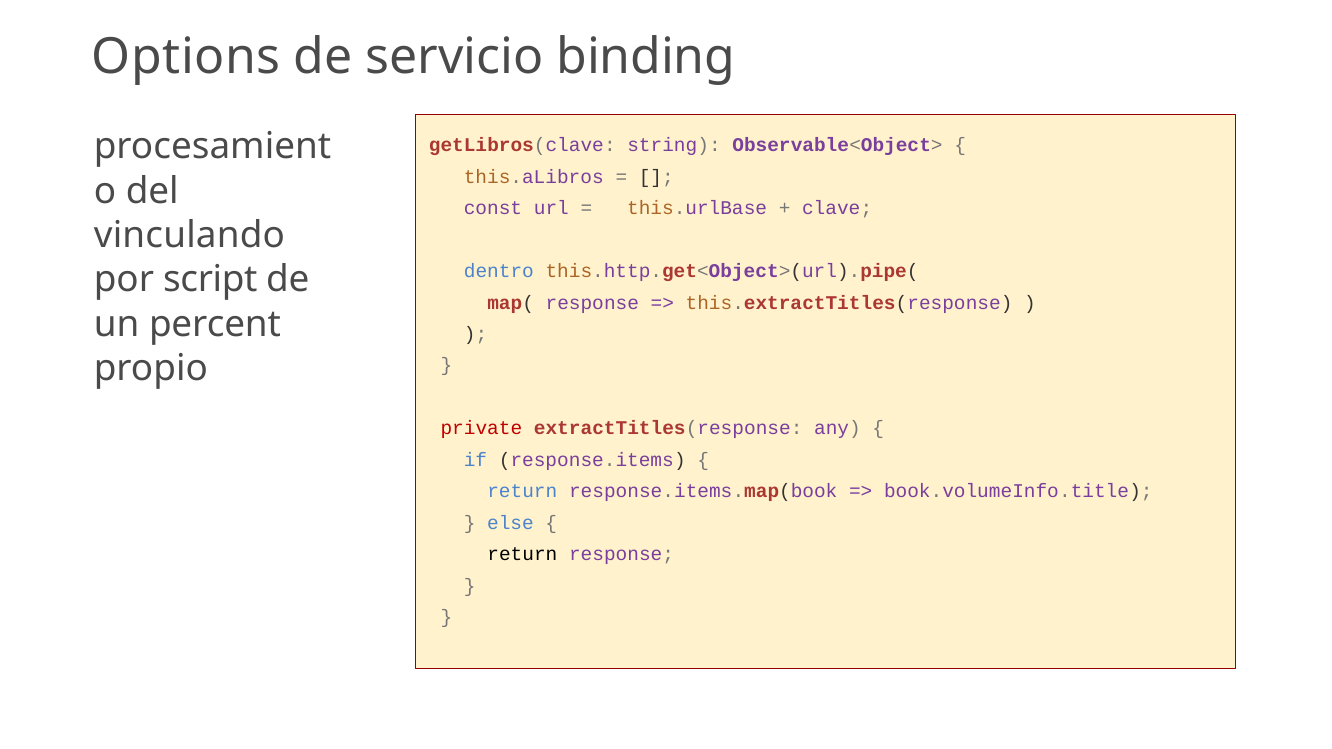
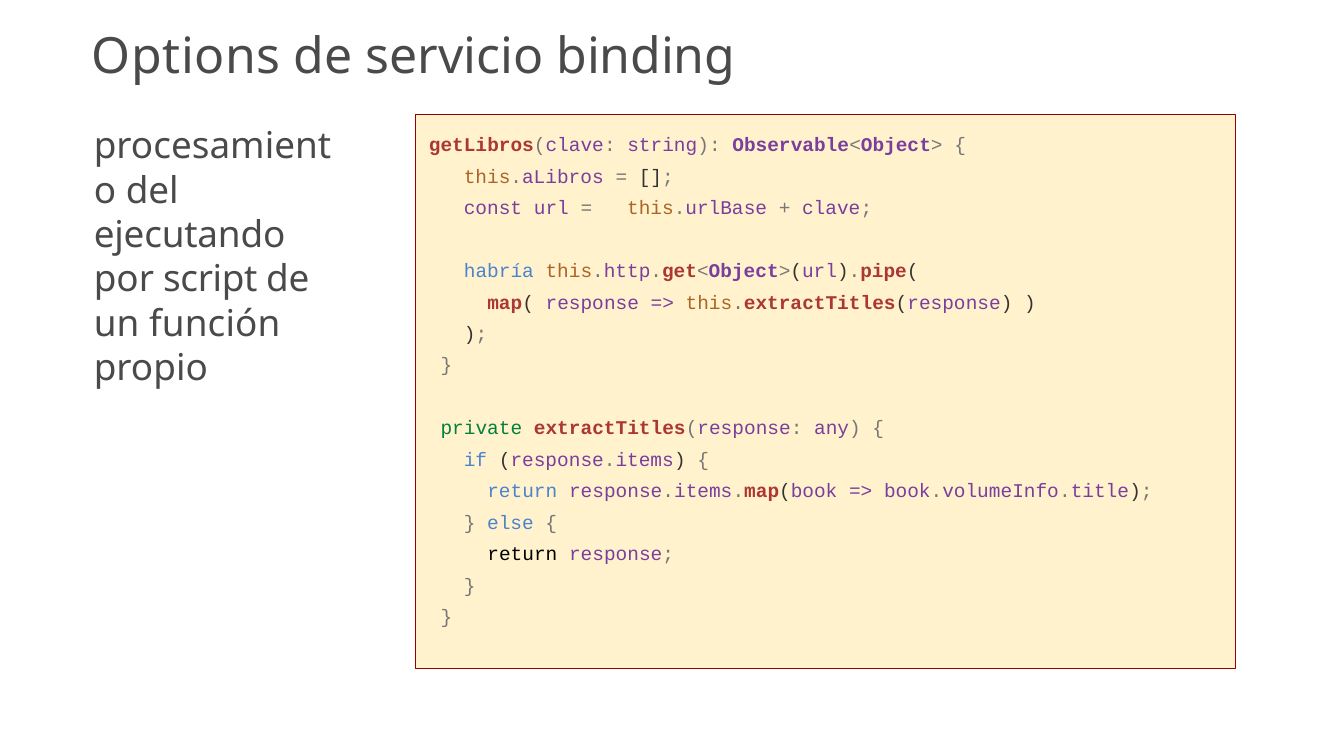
vinculando: vinculando -> ejecutando (190, 235)
dentro: dentro -> habría (499, 271)
percent: percent -> función (215, 324)
private colour: red -> green (481, 429)
